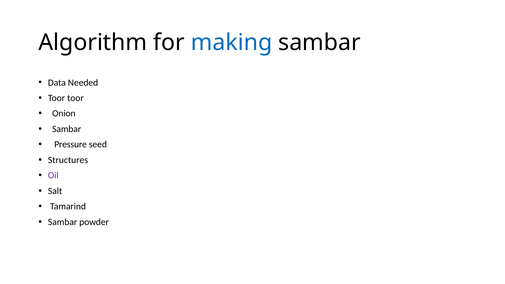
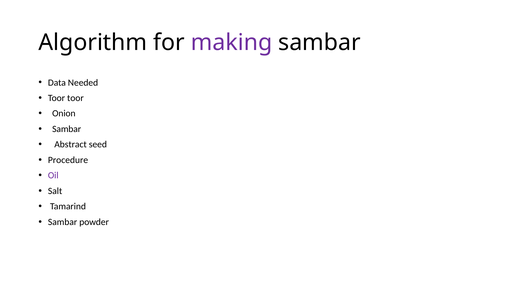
making colour: blue -> purple (232, 42)
Pressure: Pressure -> Abstract (71, 145)
Structures: Structures -> Procedure (68, 160)
